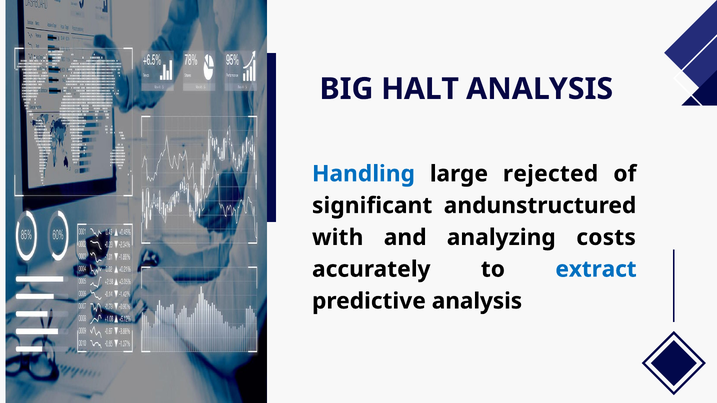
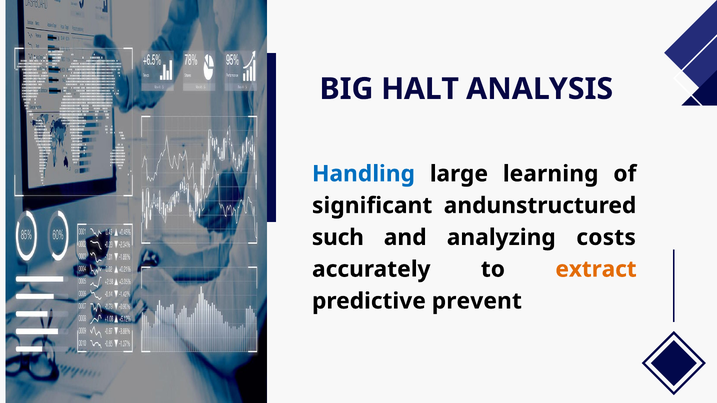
rejected: rejected -> learning (551, 174)
with: with -> such (338, 238)
extract colour: blue -> orange (596, 269)
predictive analysis: analysis -> prevent (477, 301)
